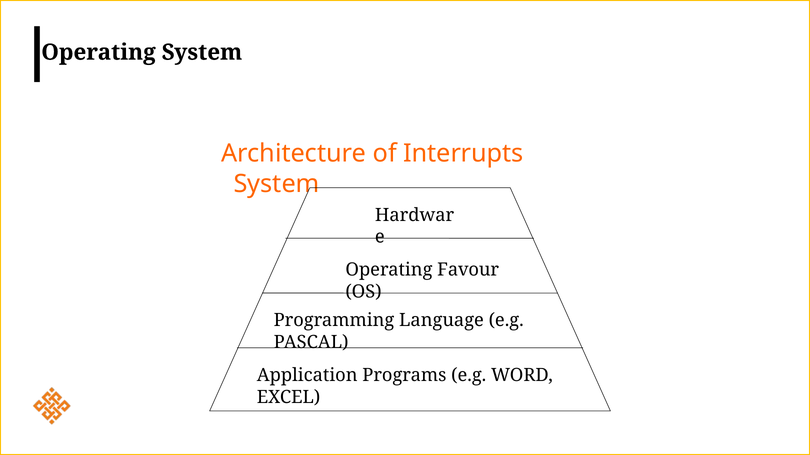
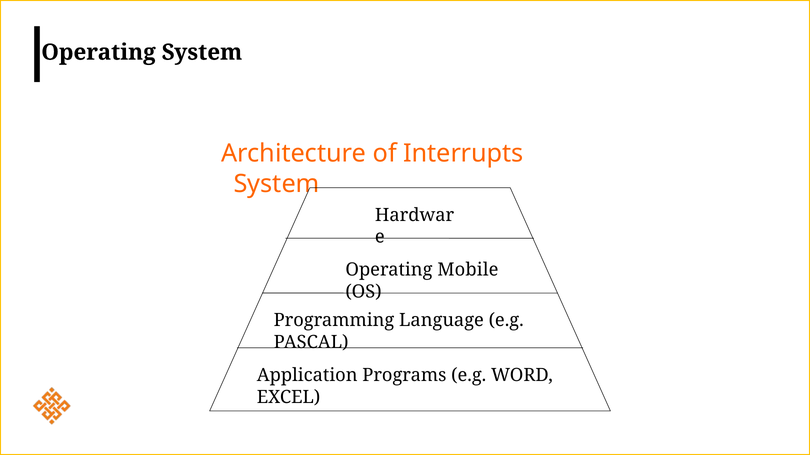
Favour: Favour -> Mobile (468, 270)
